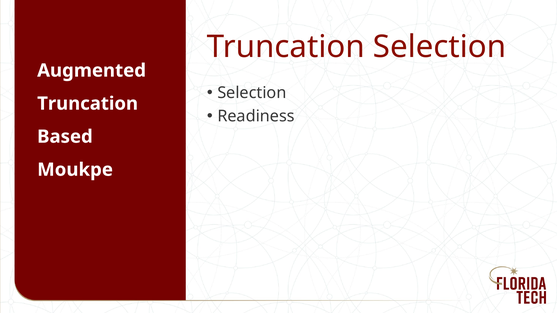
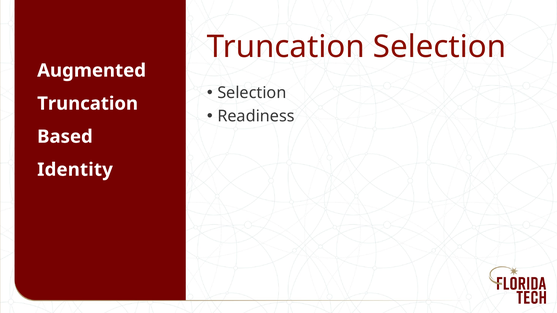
Moukpe: Moukpe -> Identity (75, 170)
